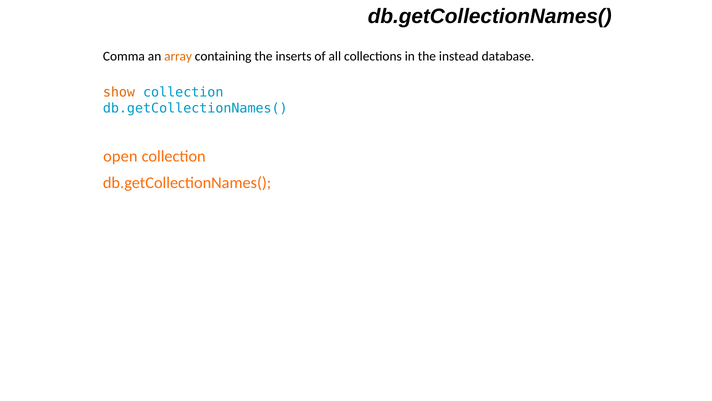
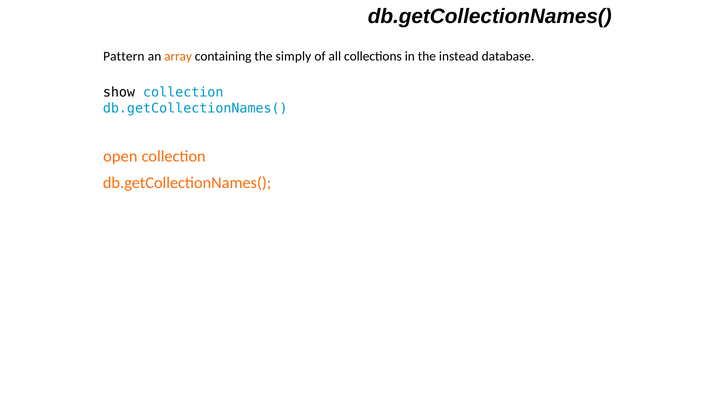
Comma: Comma -> Pattern (124, 56)
inserts: inserts -> simply (293, 56)
show colour: orange -> black (119, 92)
